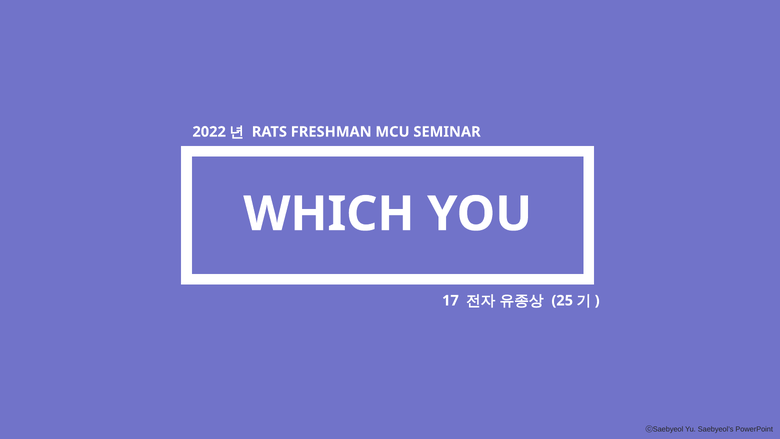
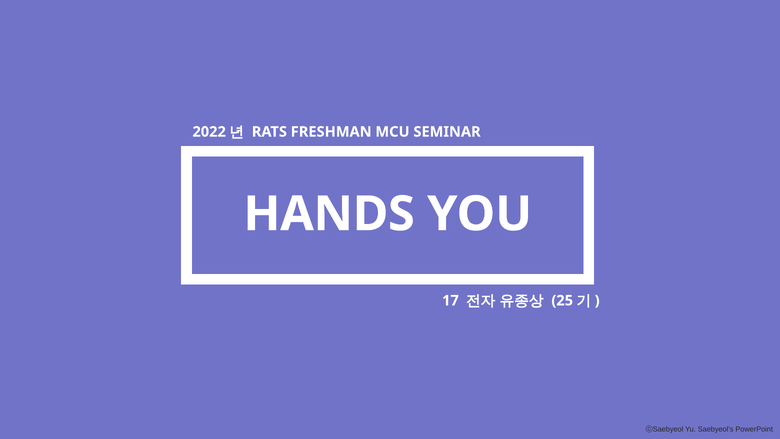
WHICH: WHICH -> HANDS (329, 214)
